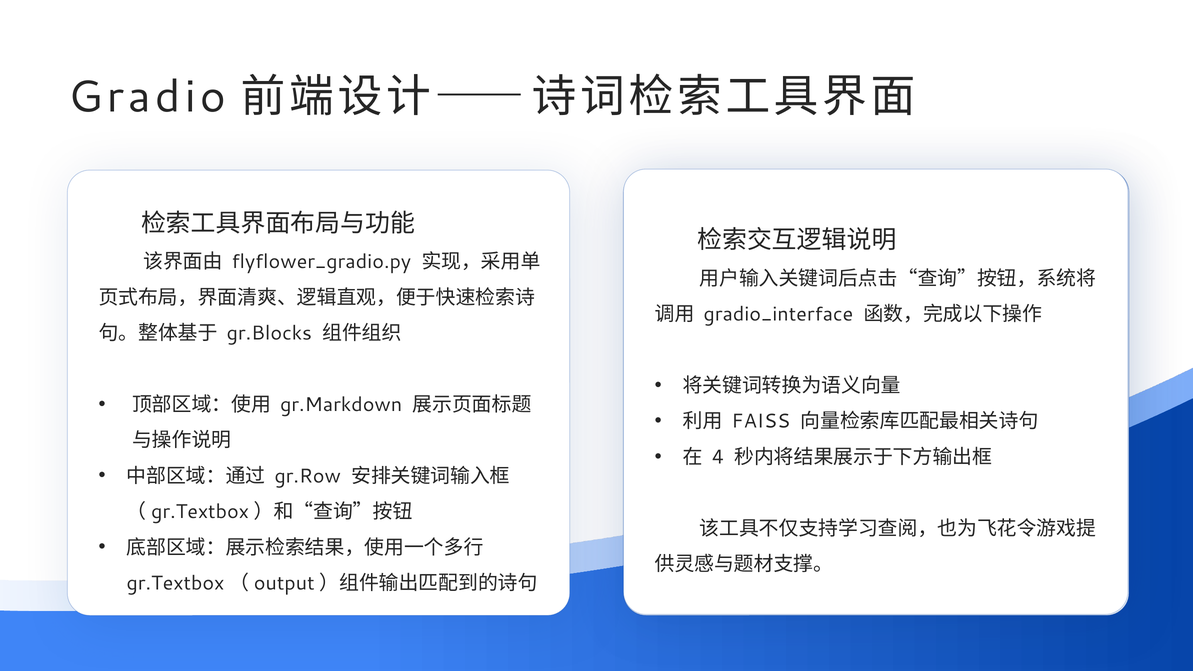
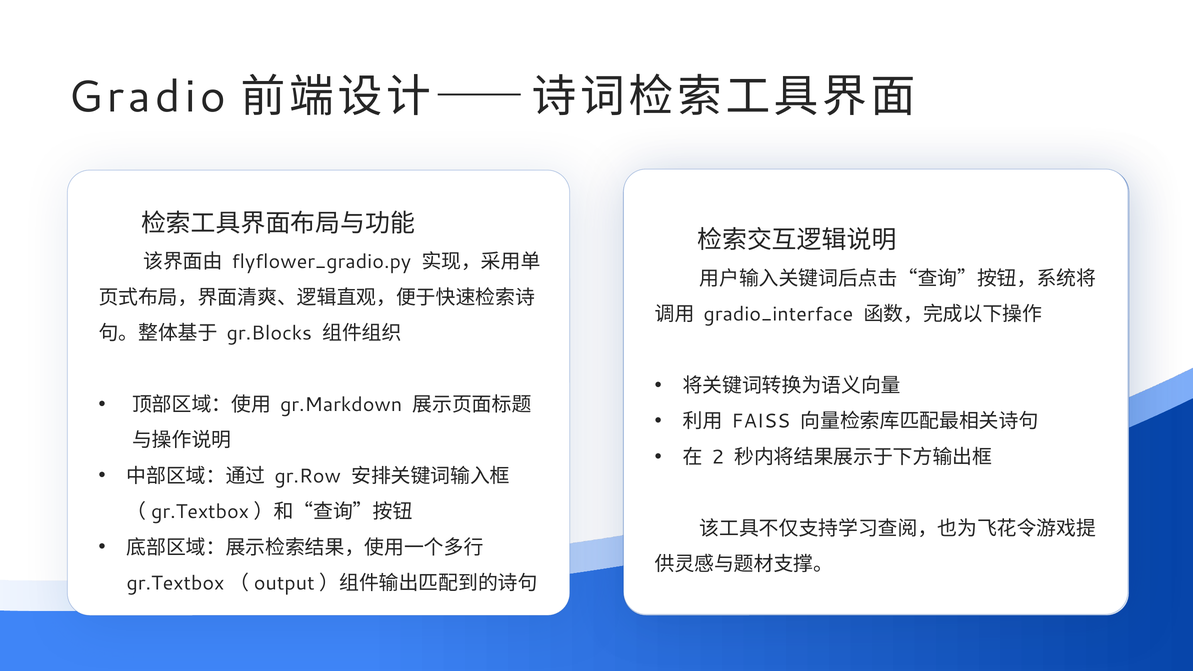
4: 4 -> 2 (718, 457)
